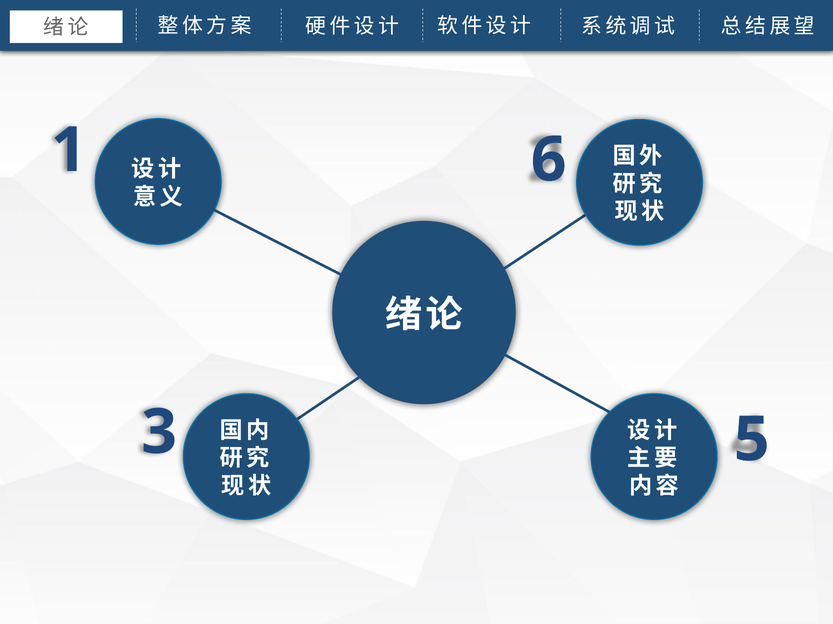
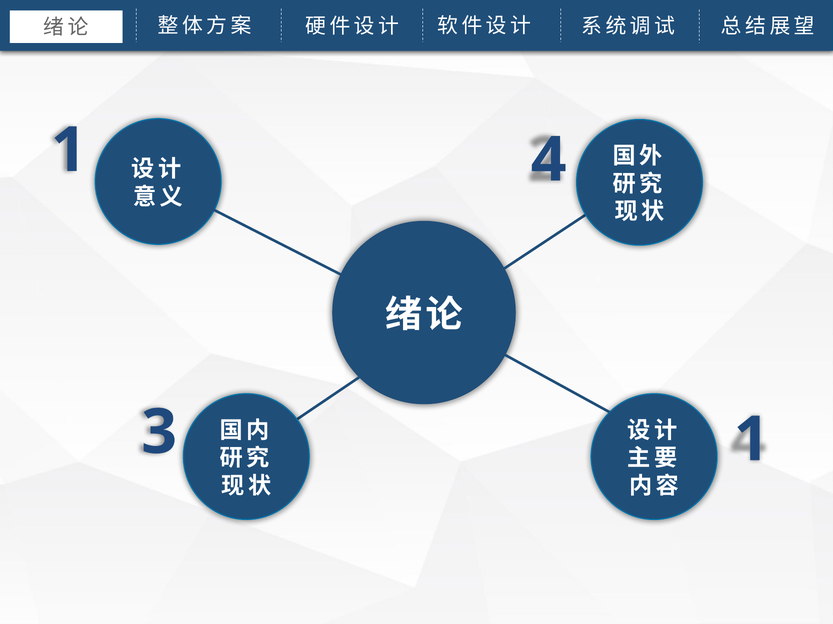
6: 6 -> 4 (549, 160)
5: 5 -> 1 (752, 440)
